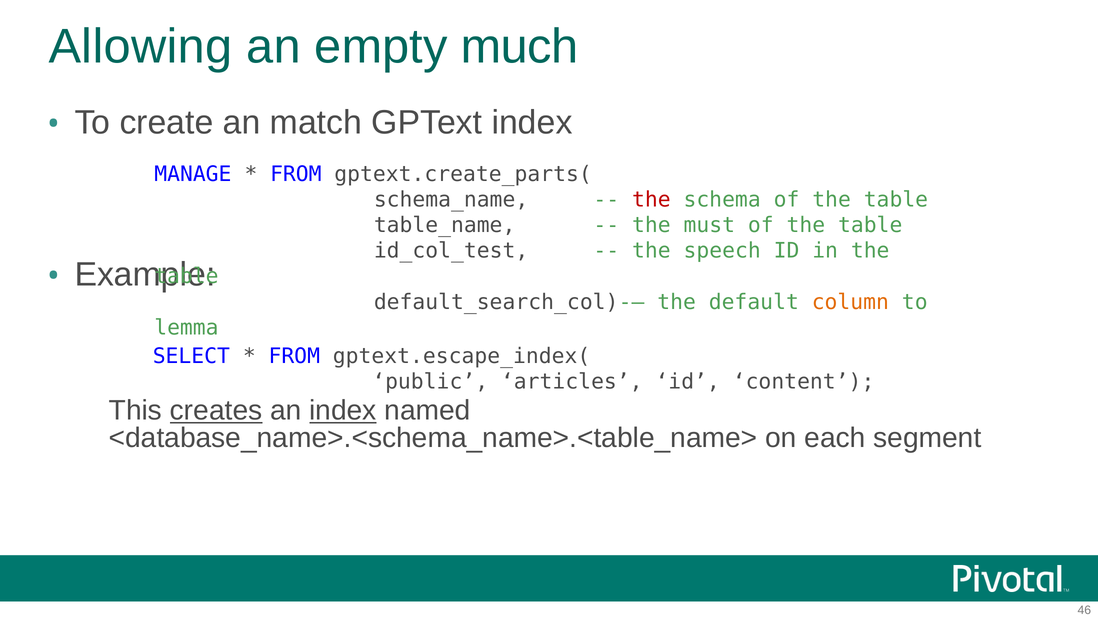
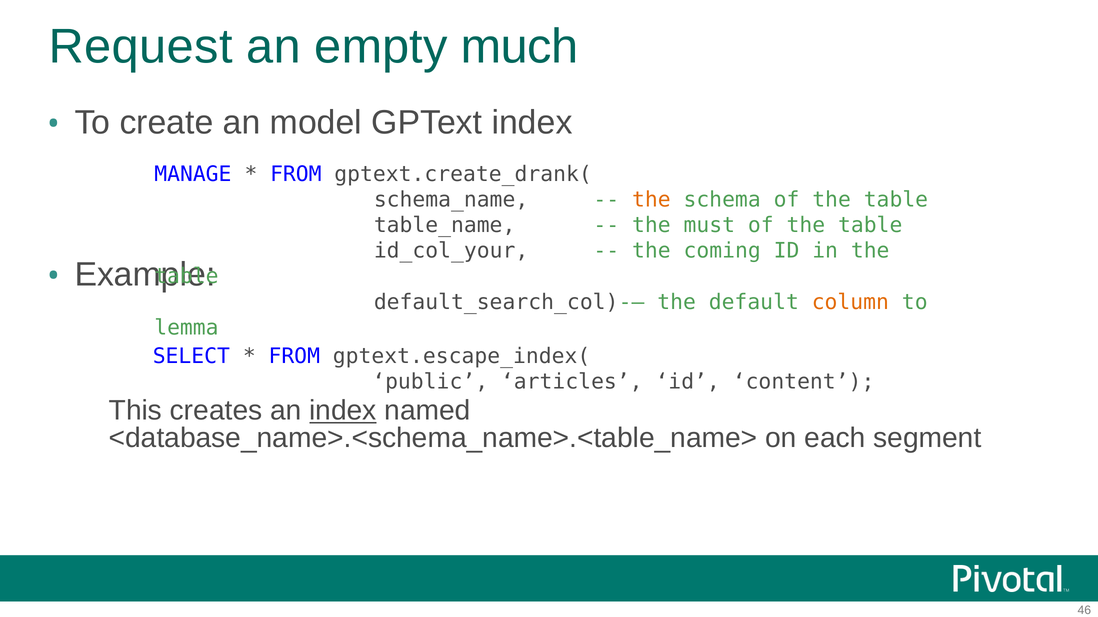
Allowing: Allowing -> Request (141, 47)
match: match -> model (316, 123)
gptext.create_parts(: gptext.create_parts( -> gptext.create_drank( (463, 174)
the colour: red -> orange (651, 200)
id_col_test: id_col_test -> id_col_your (451, 251)
speech: speech -> coming (722, 251)
creates underline: present -> none (216, 411)
